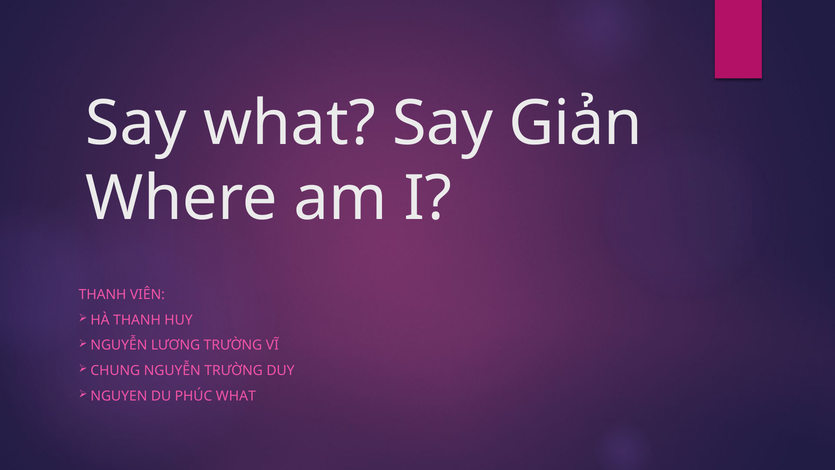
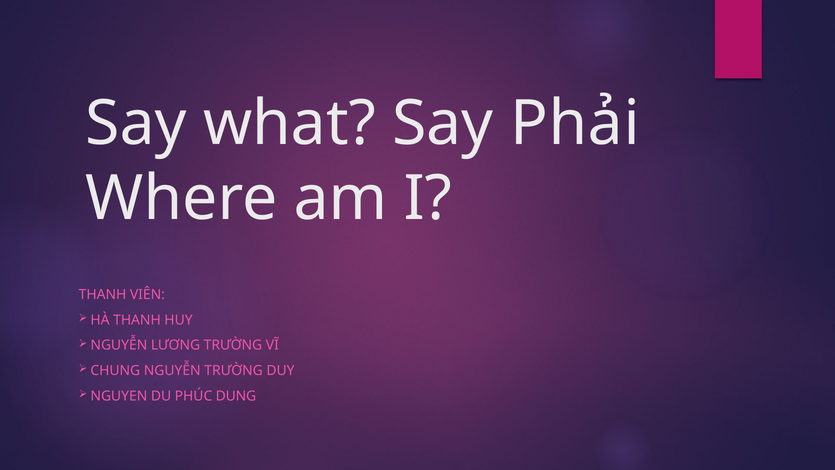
Giản: Giản -> Phải (575, 123)
PHÚC WHAT: WHAT -> DUNG (236, 396)
